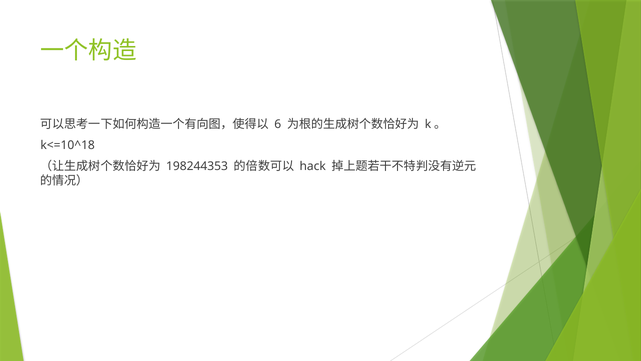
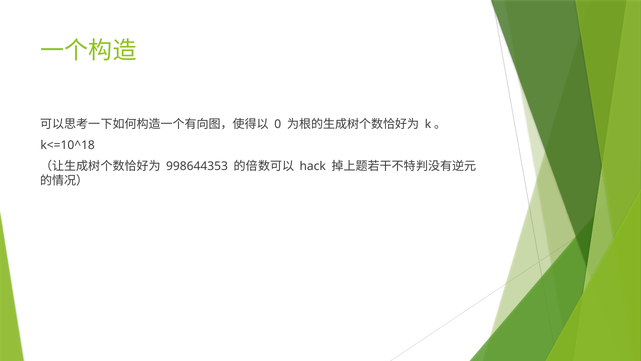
6: 6 -> 0 (278, 124)
198244353: 198244353 -> 998644353 (197, 166)
